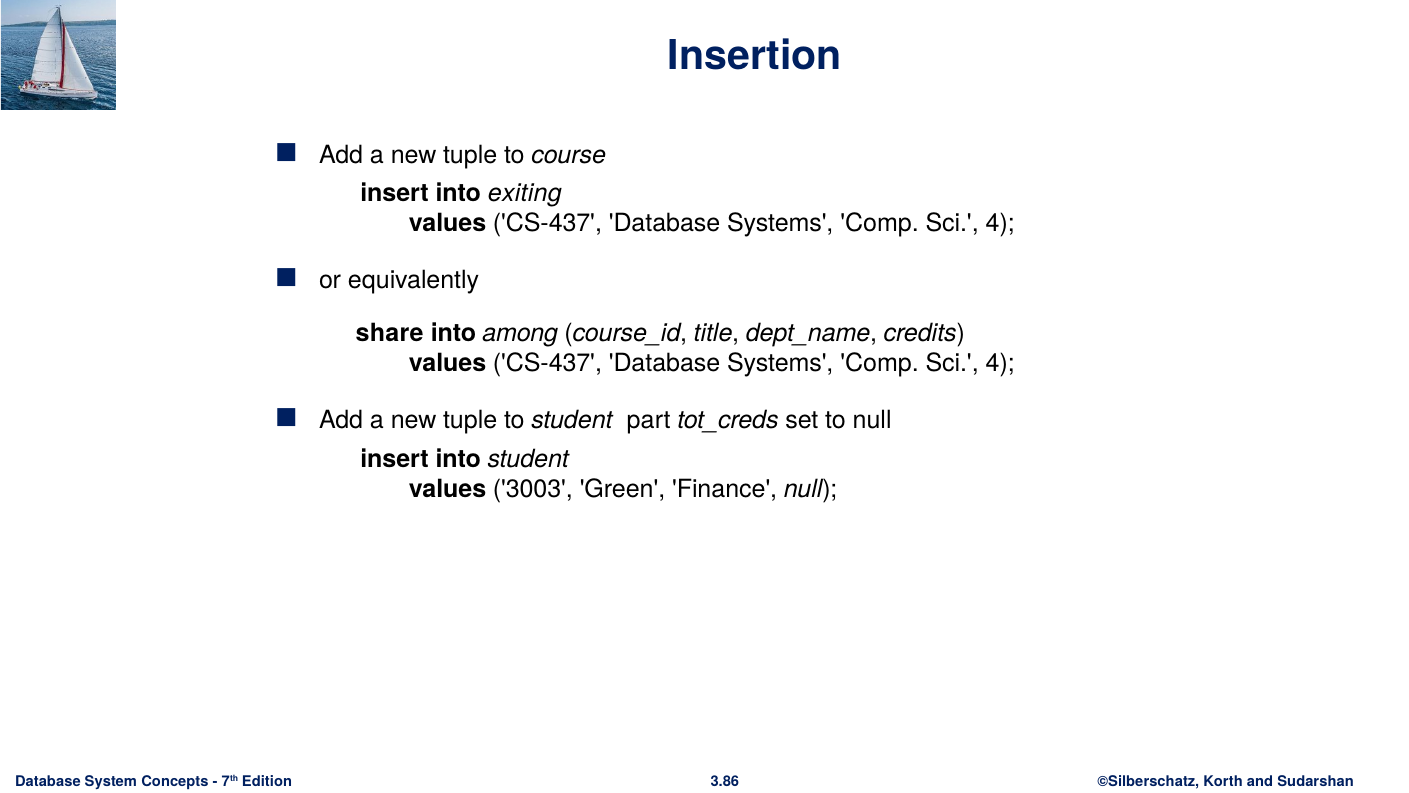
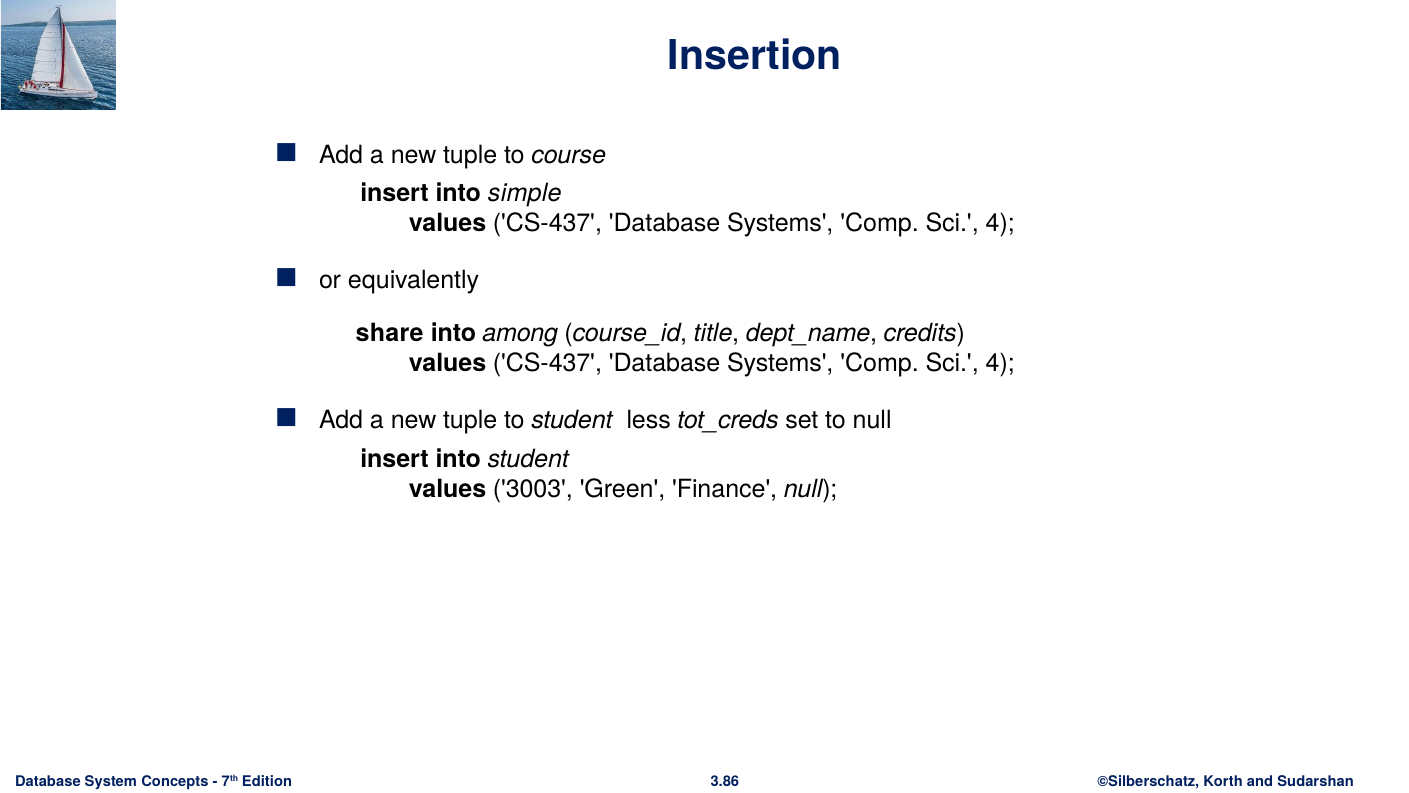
exiting: exiting -> simple (525, 194)
part: part -> less (649, 420)
